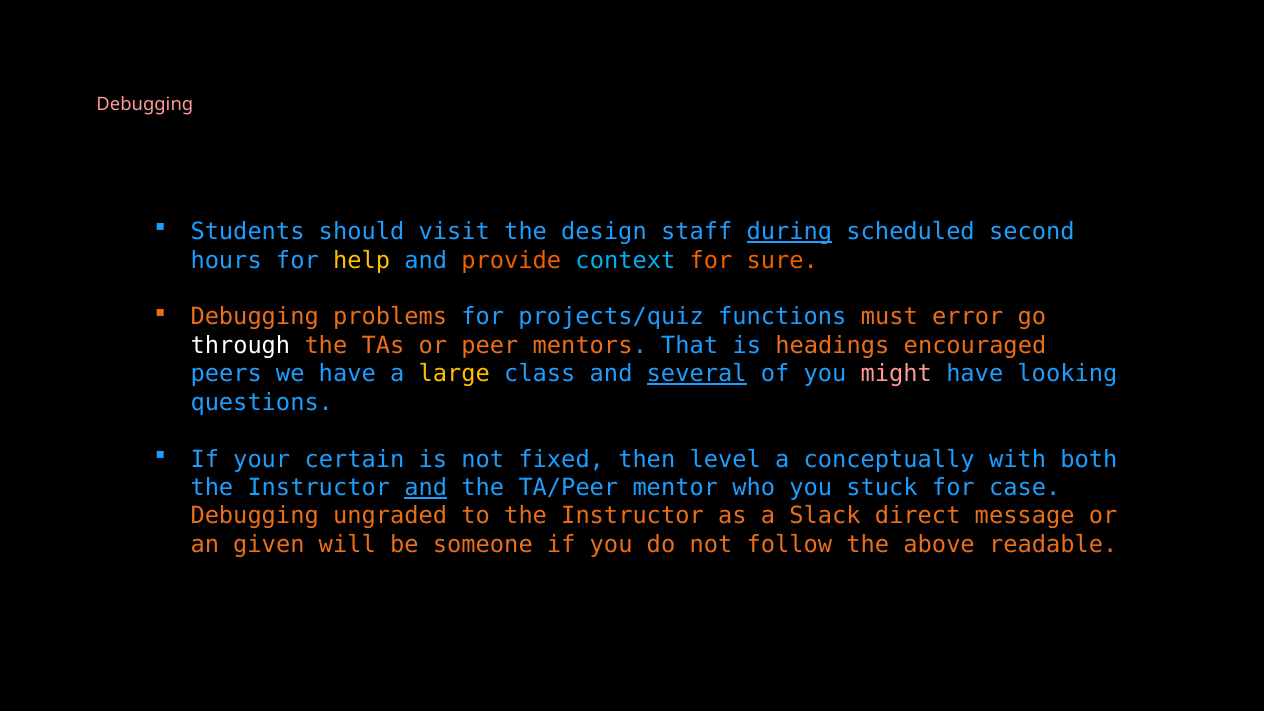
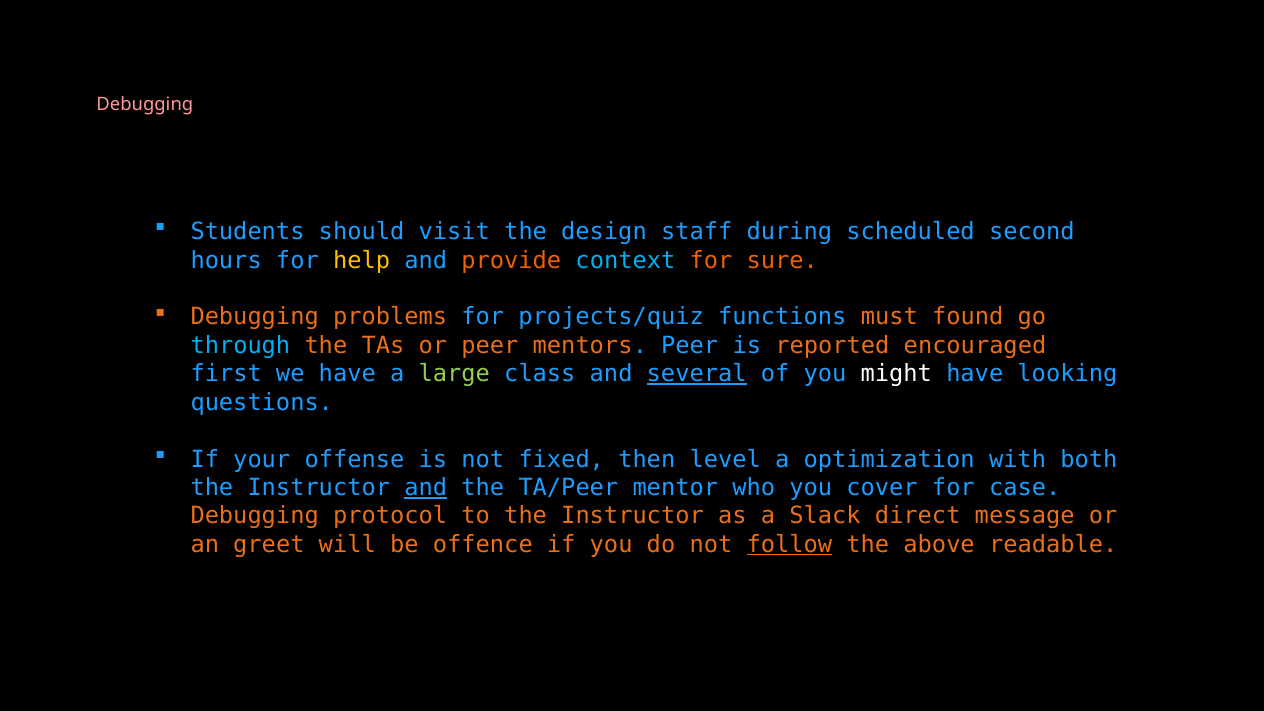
during underline: present -> none (789, 232)
error: error -> found (968, 317)
through colour: white -> light blue (240, 346)
mentors That: That -> Peer (690, 346)
headings: headings -> reported (832, 346)
peers: peers -> first (226, 374)
large colour: yellow -> light green (454, 374)
might colour: pink -> white (896, 374)
certain: certain -> offense (354, 459)
conceptually: conceptually -> optimization (889, 459)
stuck: stuck -> cover (882, 488)
ungraded: ungraded -> protocol (390, 516)
given: given -> greet (269, 545)
someone: someone -> offence (483, 545)
follow underline: none -> present (789, 545)
